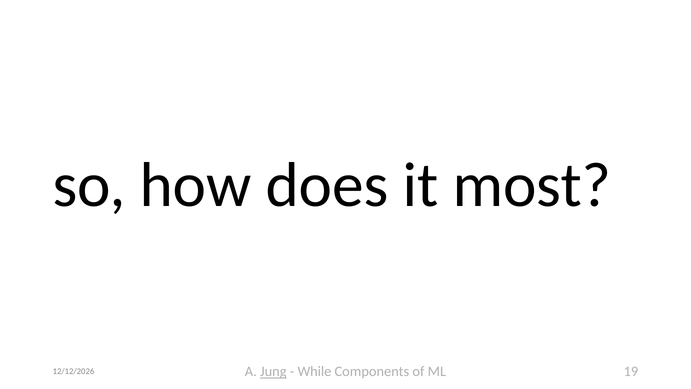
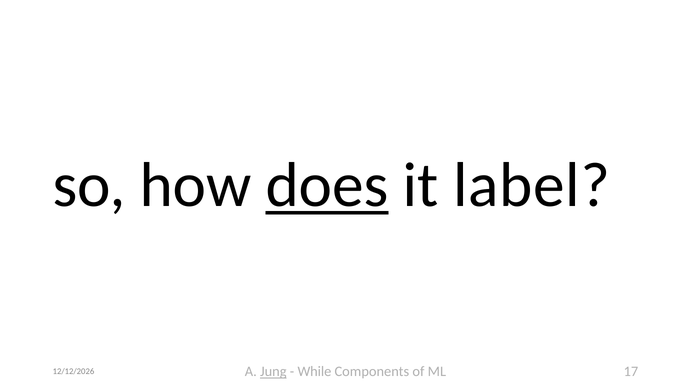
does underline: none -> present (327, 185)
most: most -> label (532, 185)
19: 19 -> 17 (631, 371)
